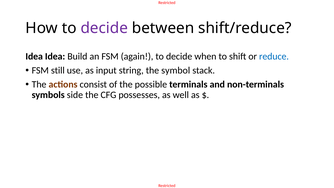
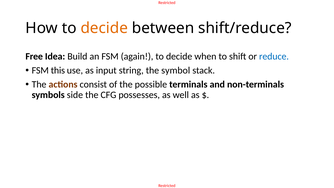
decide colour: purple -> orange (104, 28)
Idea: Idea -> Free (34, 56)
still: still -> this (58, 70)
